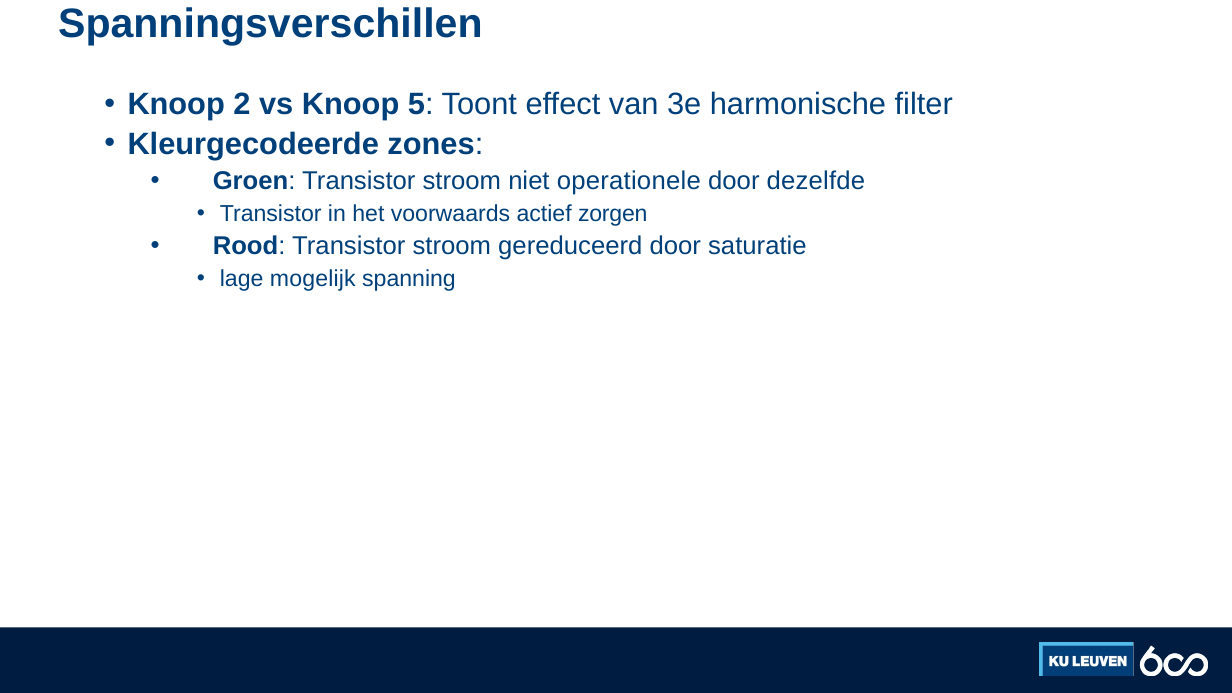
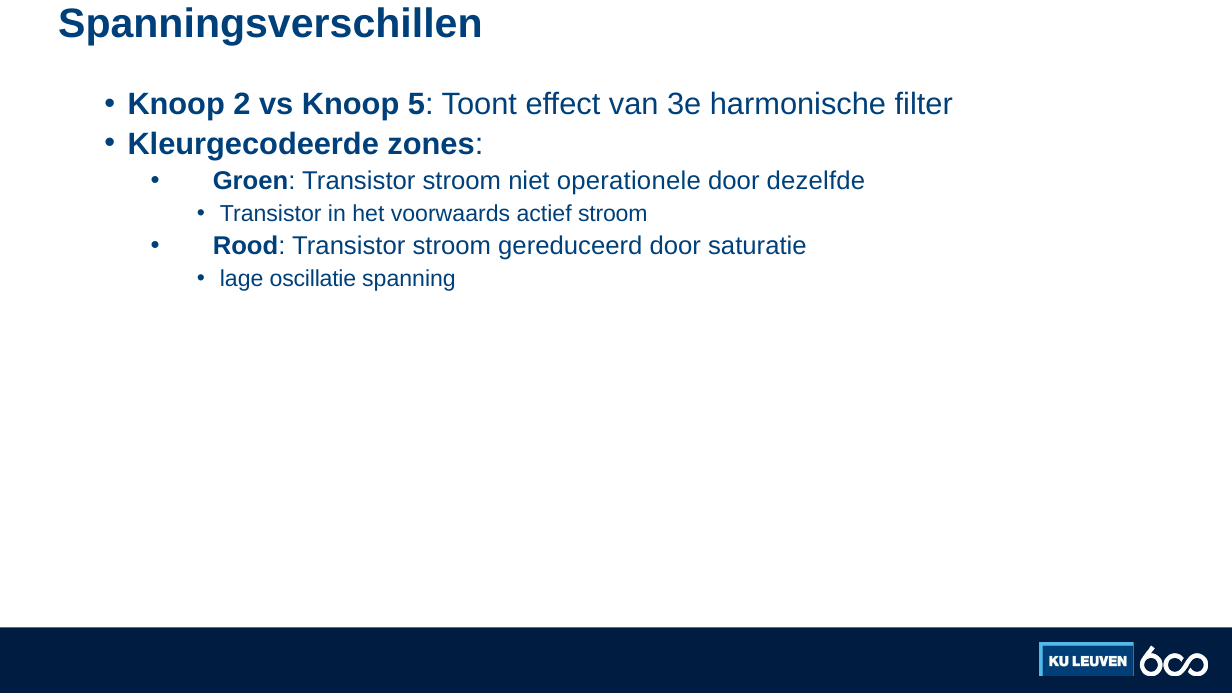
actief zorgen: zorgen -> stroom (613, 214)
mogelijk: mogelijk -> oscillatie (313, 279)
